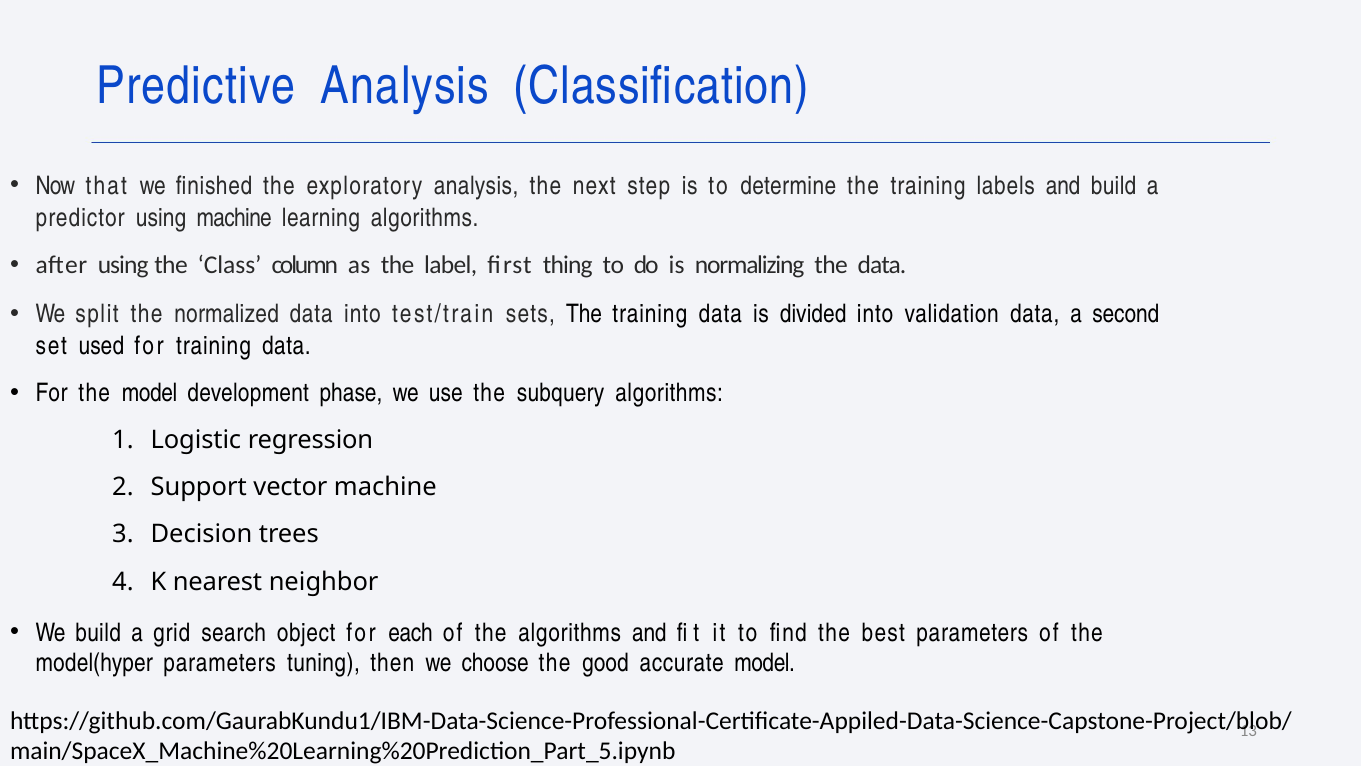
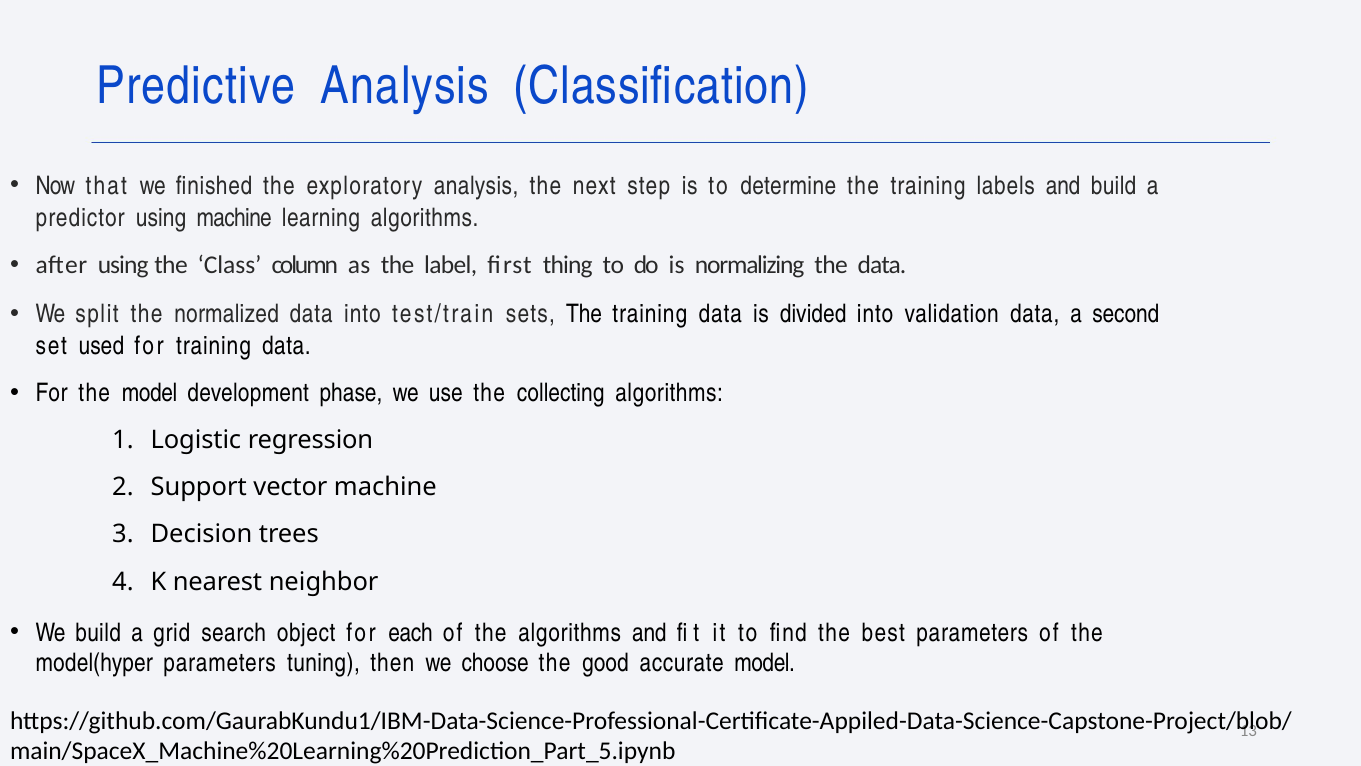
subquery: subquery -> collecting (561, 393)
